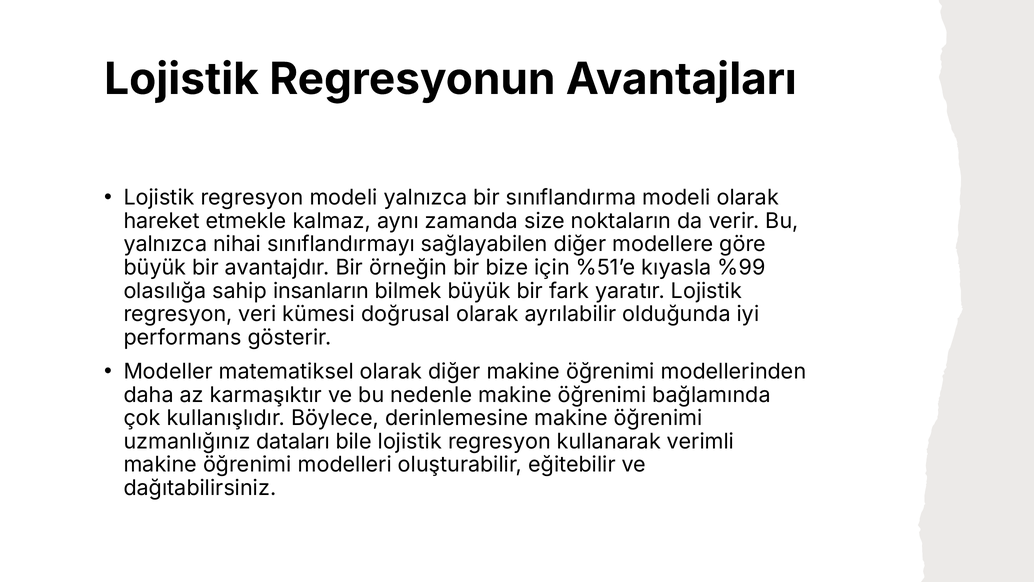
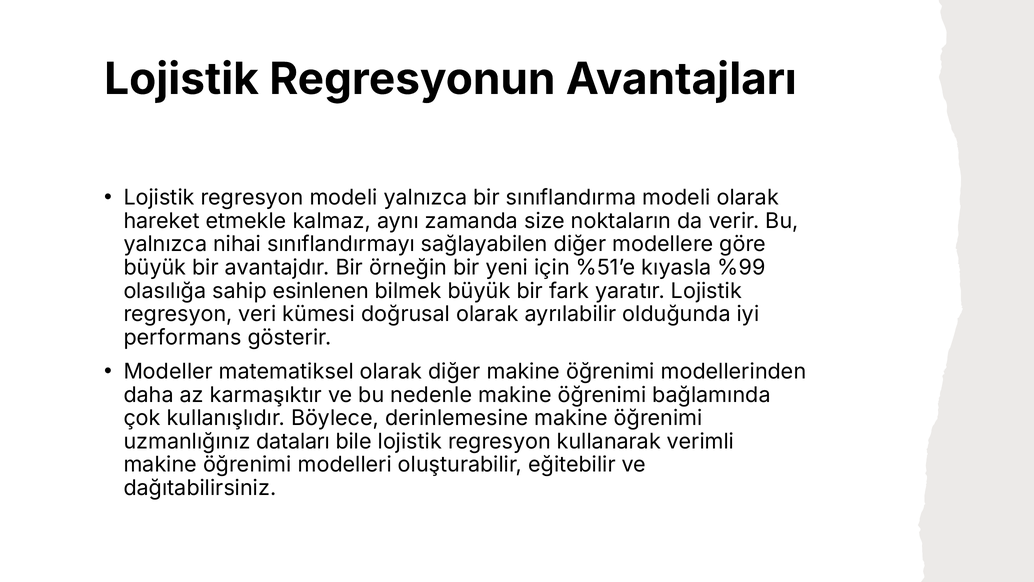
bize: bize -> yeni (507, 267)
insanların: insanların -> esinlenen (321, 291)
